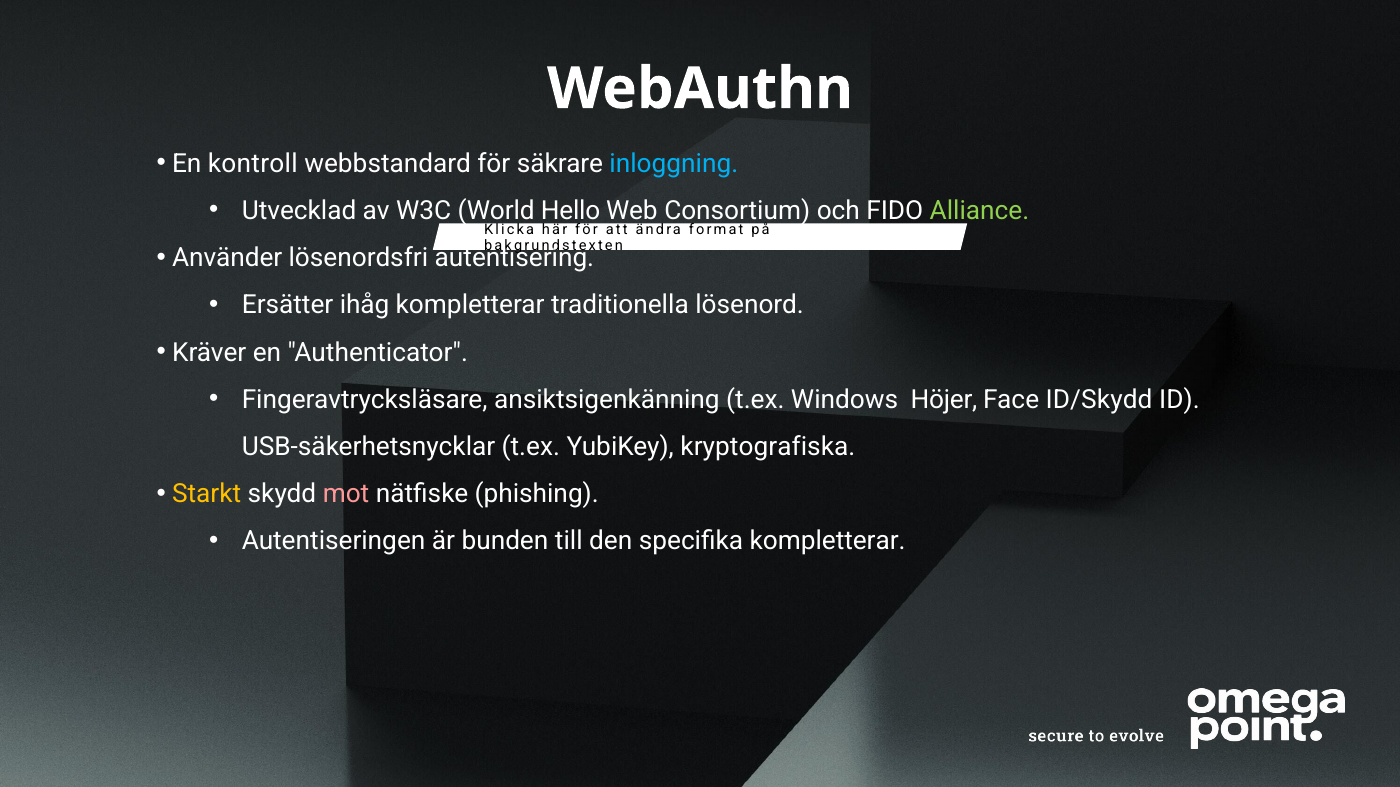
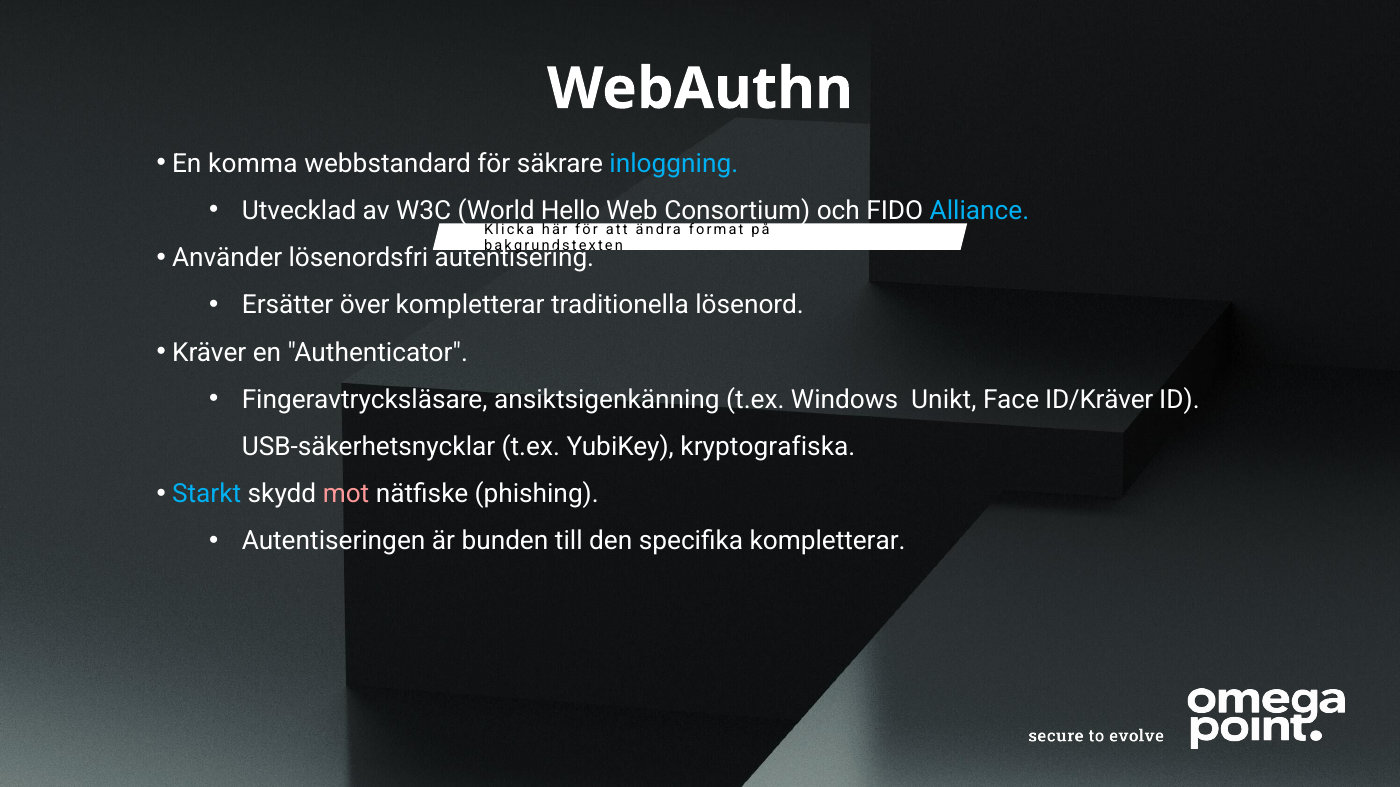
kontroll: kontroll -> komma (253, 164)
Alliance colour: light green -> light blue (979, 211)
ihåg: ihåg -> över (365, 305)
Höjer: Höjer -> Unikt (944, 400)
ID/Skydd: ID/Skydd -> ID/Kräver (1099, 400)
Starkt colour: yellow -> light blue (207, 494)
